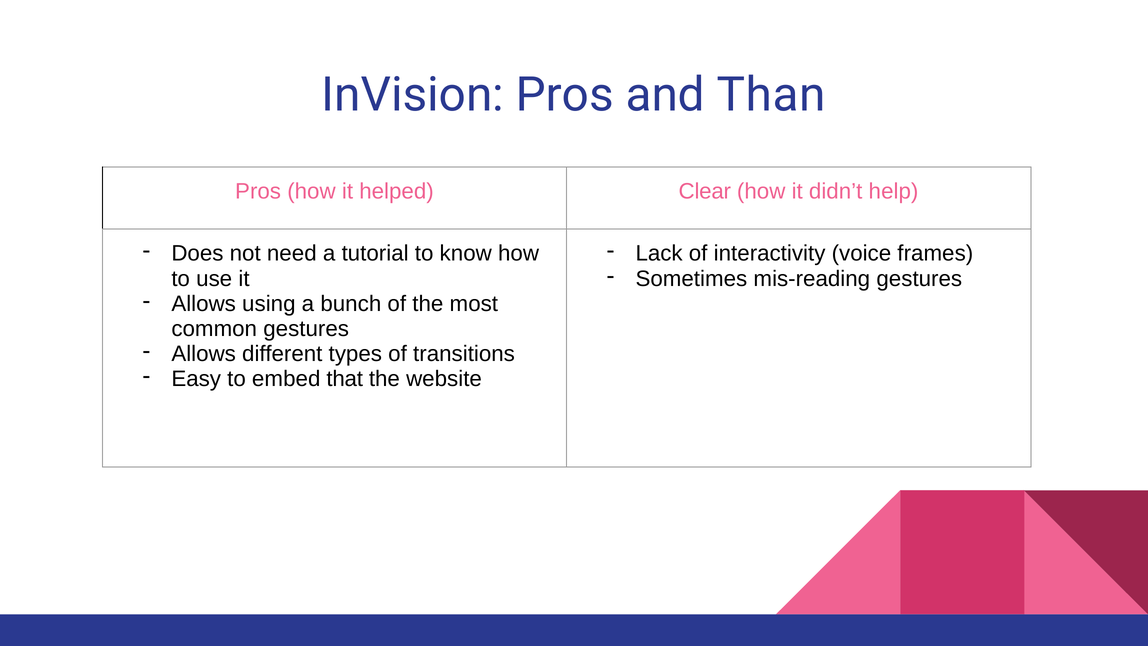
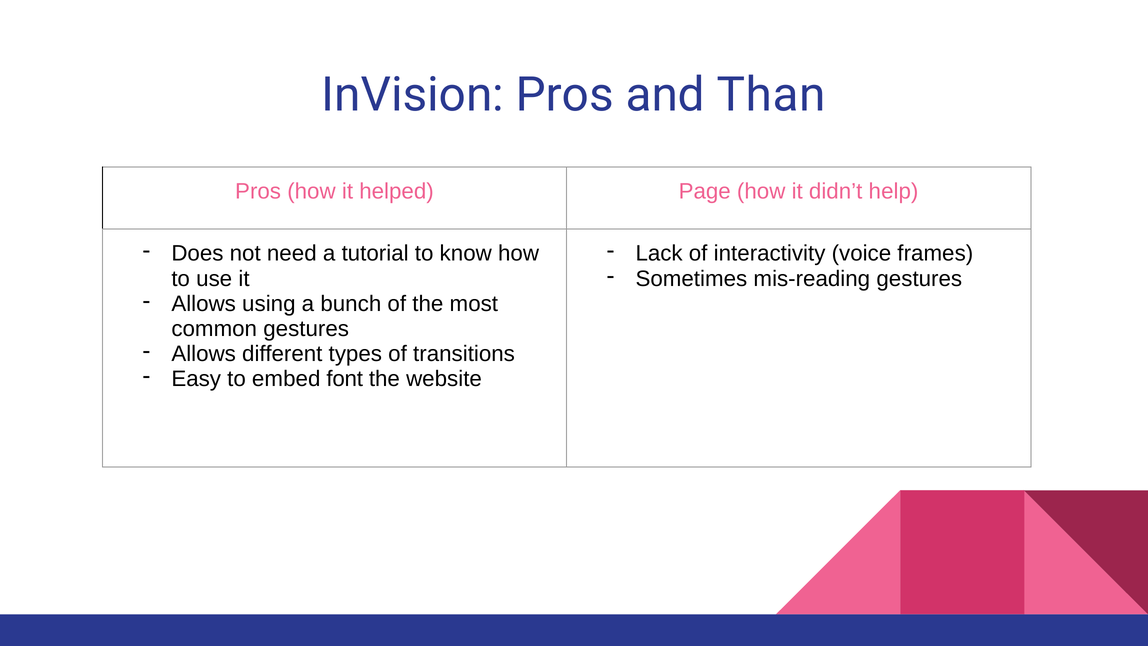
Clear: Clear -> Page (705, 191)
that: that -> font (345, 379)
